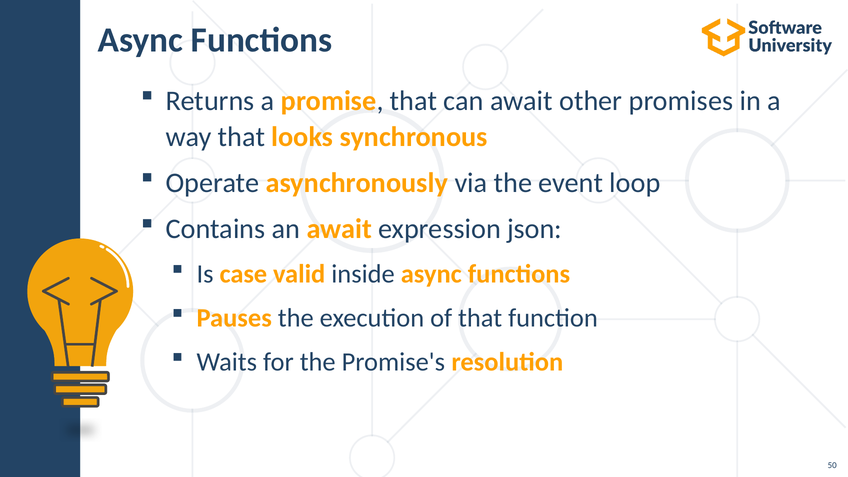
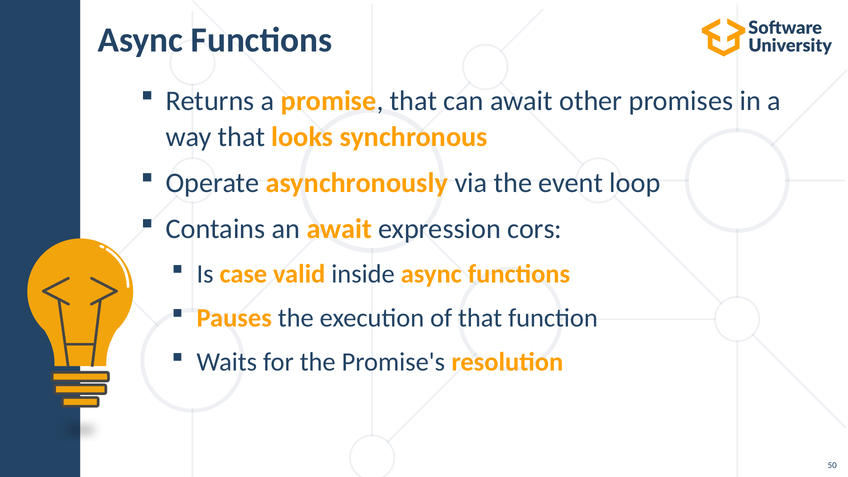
json: json -> cors (535, 229)
